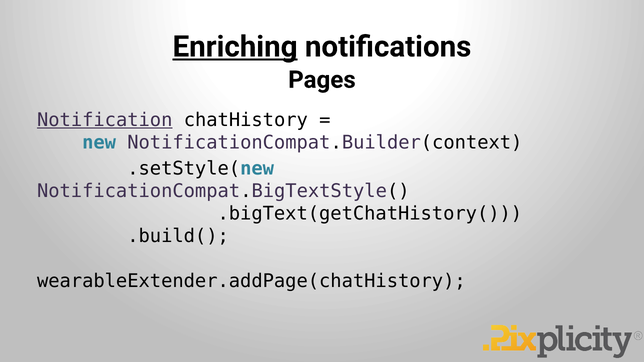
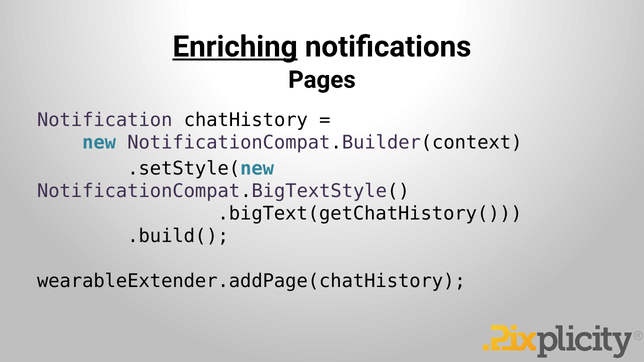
Notification underline: present -> none (105, 120)
